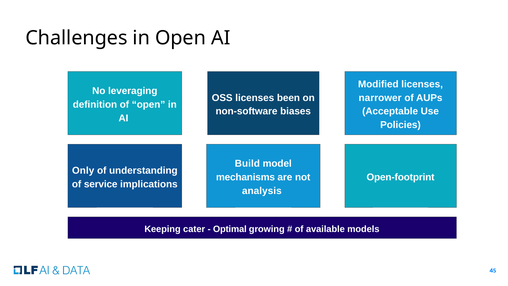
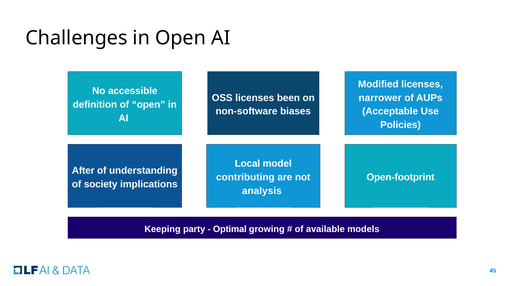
leveraging: leveraging -> accessible (133, 91)
Build: Build -> Local (247, 163)
Only: Only -> After (83, 170)
mechanisms: mechanisms -> contributing (245, 177)
service: service -> society (101, 184)
cater: cater -> party (194, 229)
